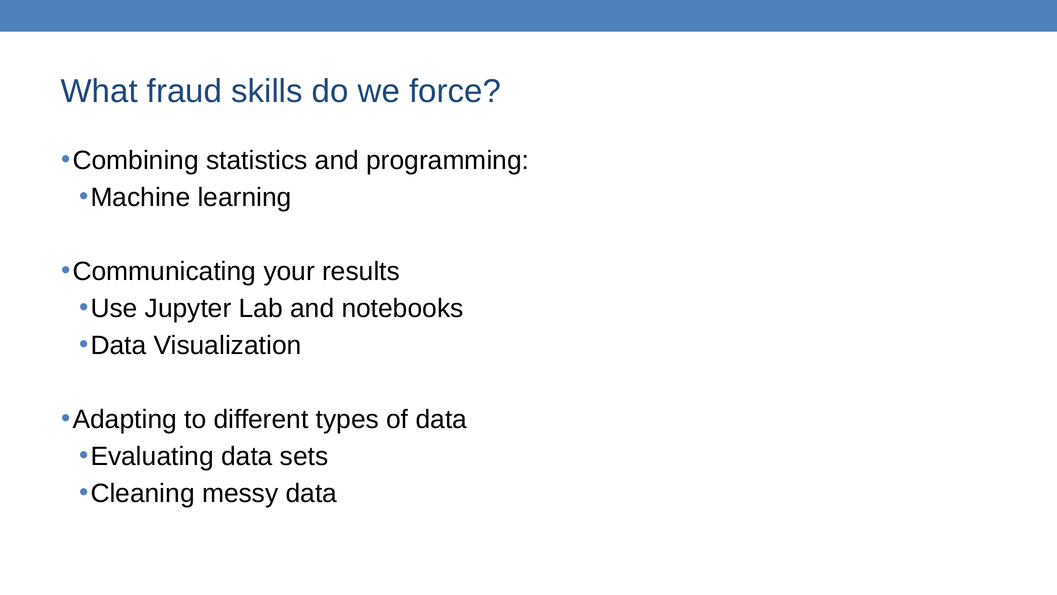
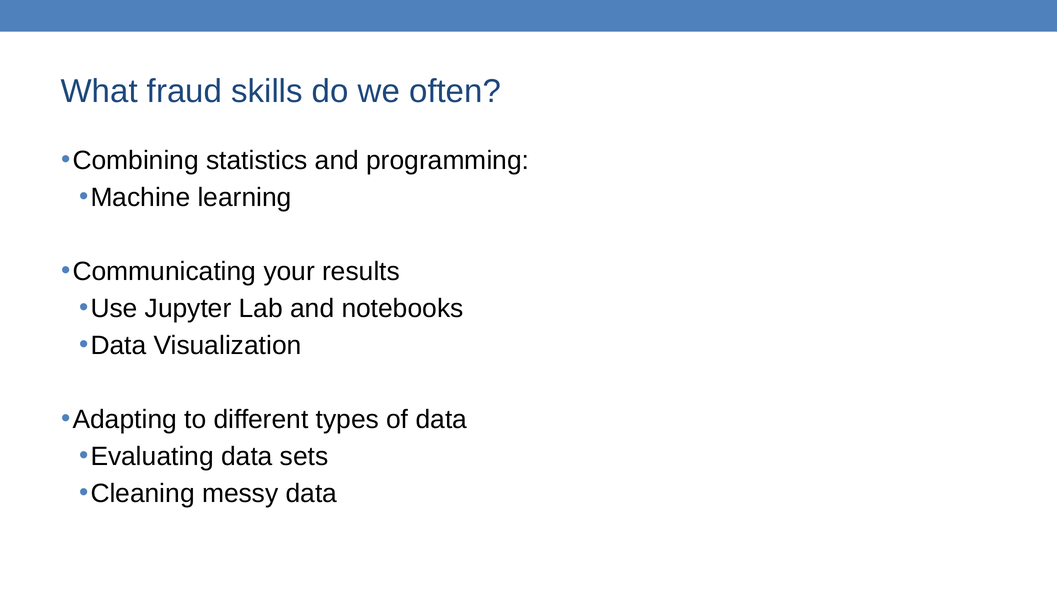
force: force -> often (455, 91)
